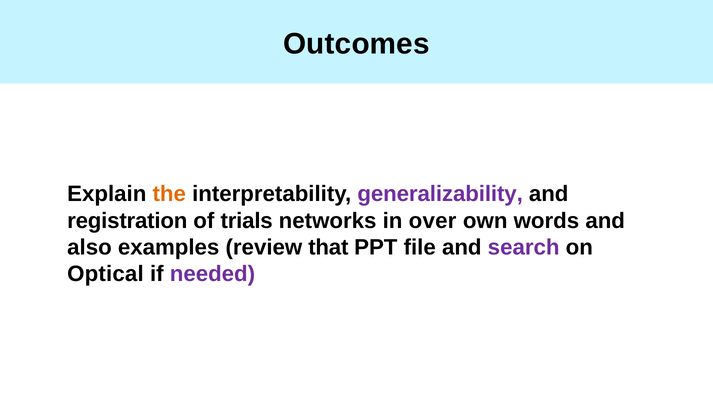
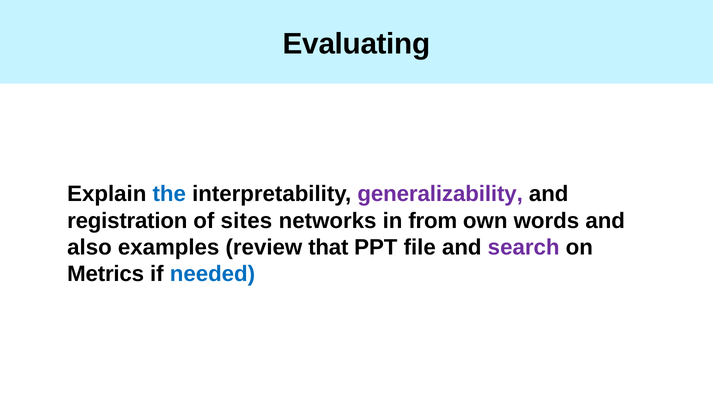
Outcomes: Outcomes -> Evaluating (357, 44)
the colour: orange -> blue (169, 194)
trials: trials -> sites (246, 221)
over: over -> from (433, 221)
Optical: Optical -> Metrics (106, 274)
needed colour: purple -> blue (212, 274)
